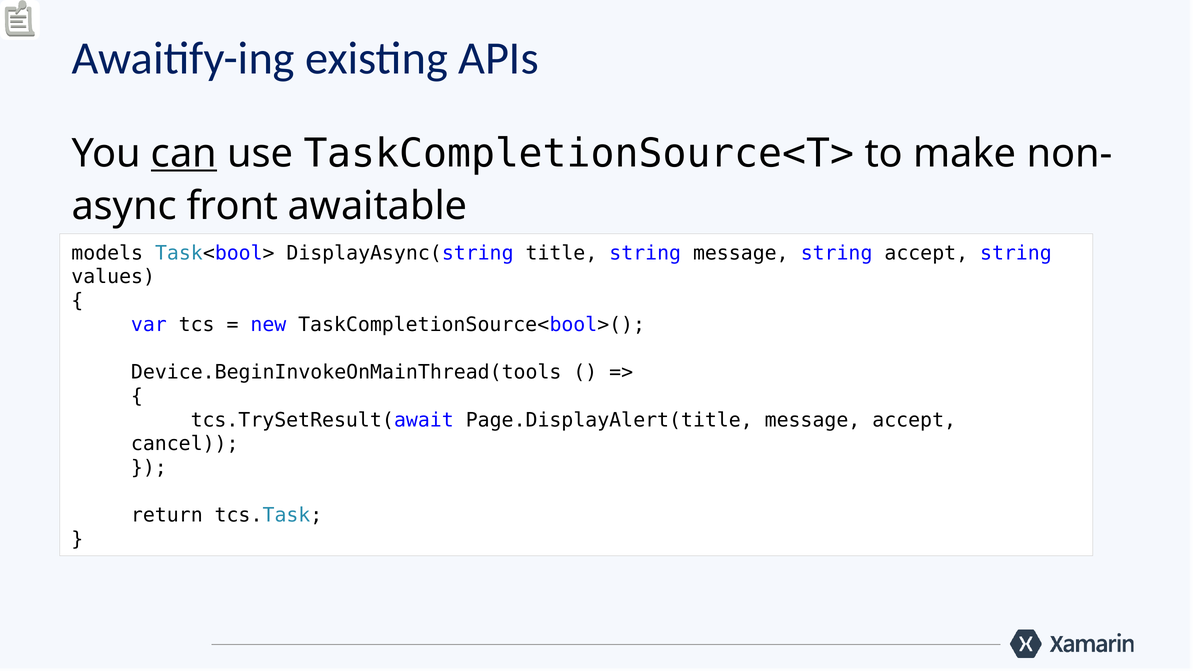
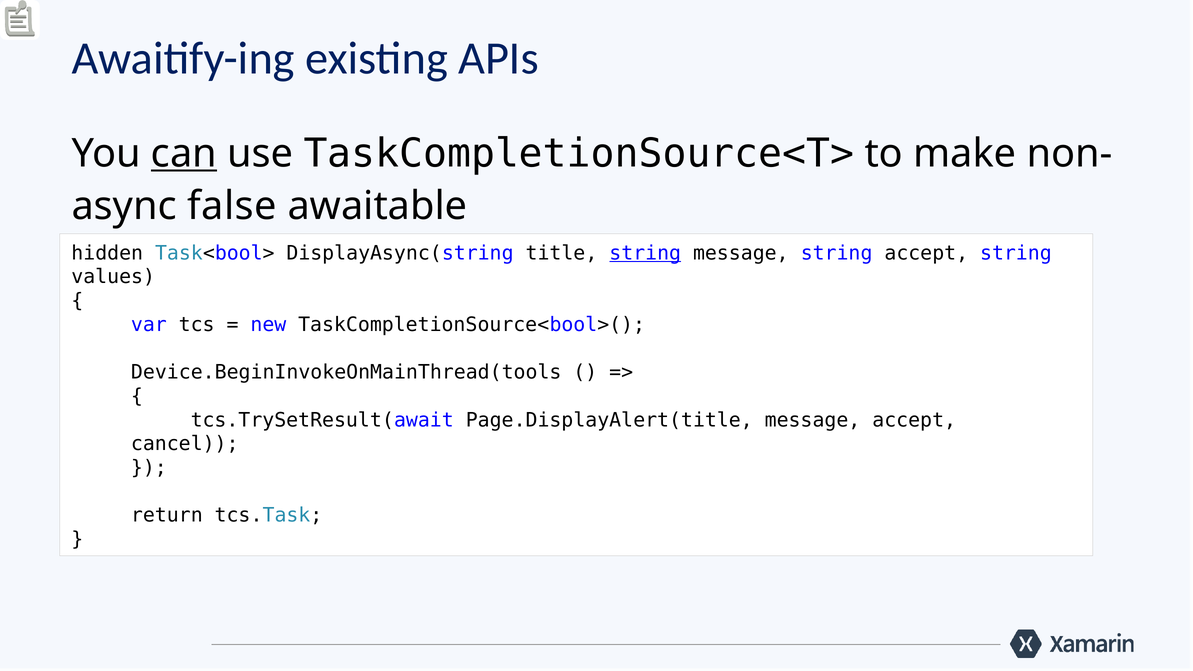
front: front -> false (232, 206)
models: models -> hidden (107, 253)
string underline: none -> present (645, 253)
